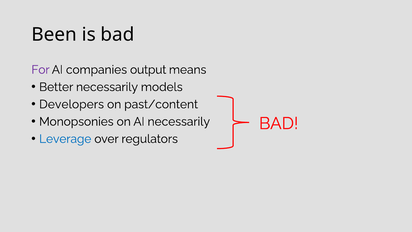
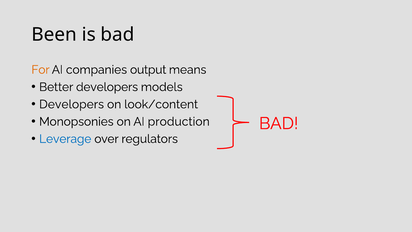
For colour: purple -> orange (40, 70)
Better necessarily: necessarily -> developers (107, 87)
past/content: past/content -> look/content (161, 104)
AI necessarily: necessarily -> production (179, 121)
